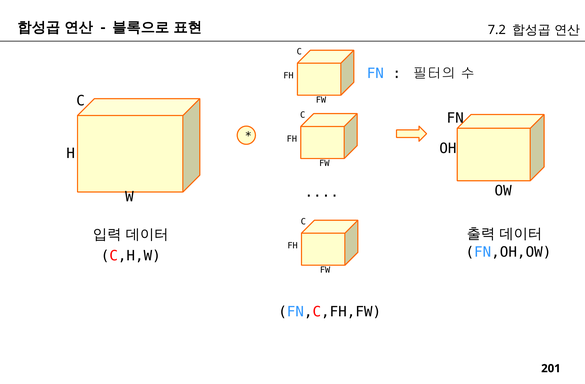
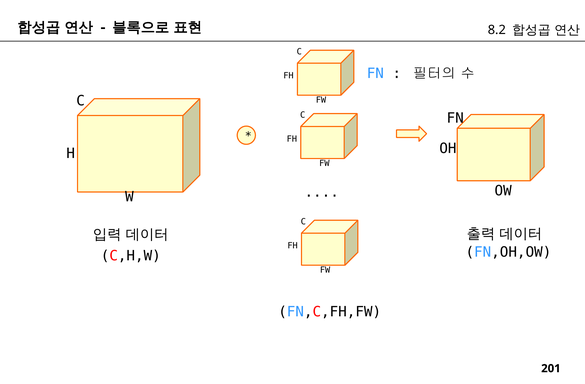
7.2: 7.2 -> 8.2 (497, 30)
